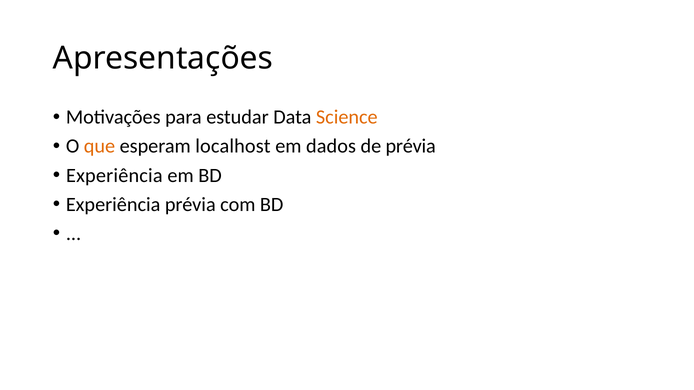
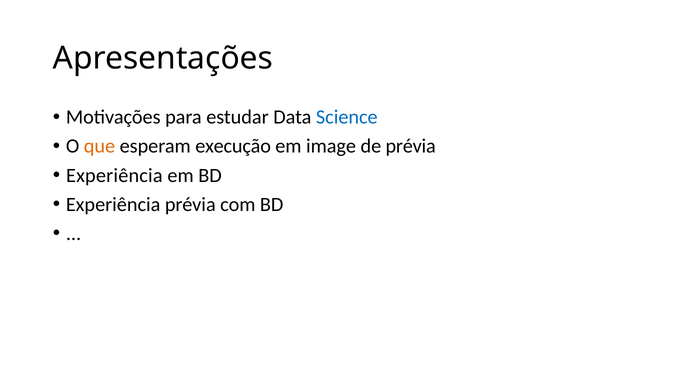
Science colour: orange -> blue (347, 117)
localhost: localhost -> execução (233, 146)
dados: dados -> image (331, 146)
